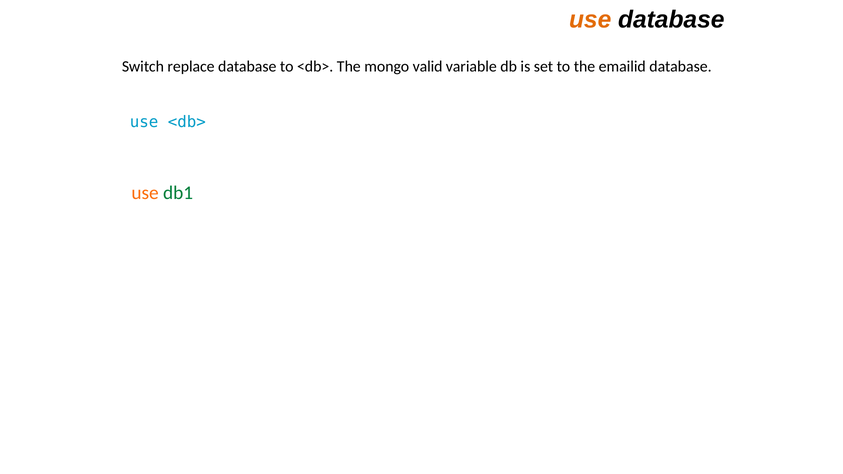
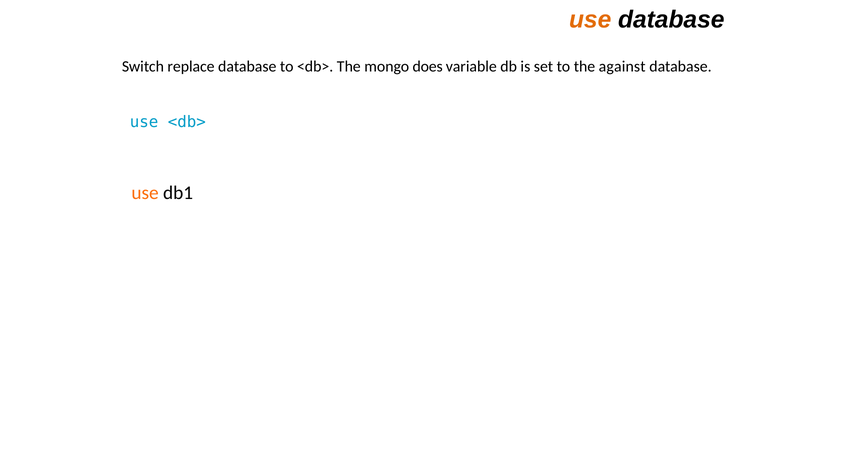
valid: valid -> does (428, 66)
emailid: emailid -> against (622, 66)
db1 colour: green -> black (178, 193)
